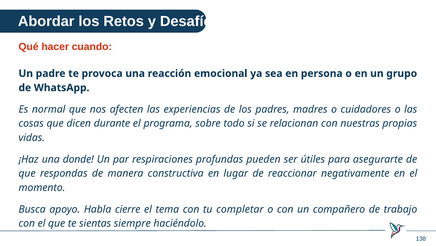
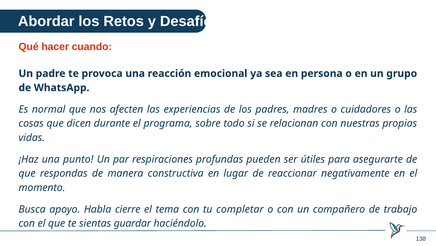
donde: donde -> punto (78, 159)
siempre: siempre -> guardar (132, 223)
